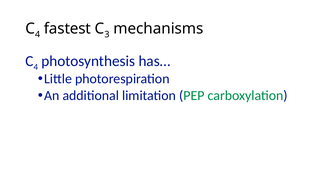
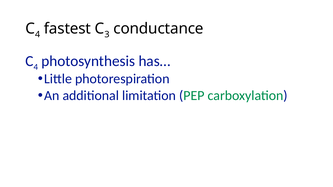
mechanisms: mechanisms -> conductance (158, 29)
